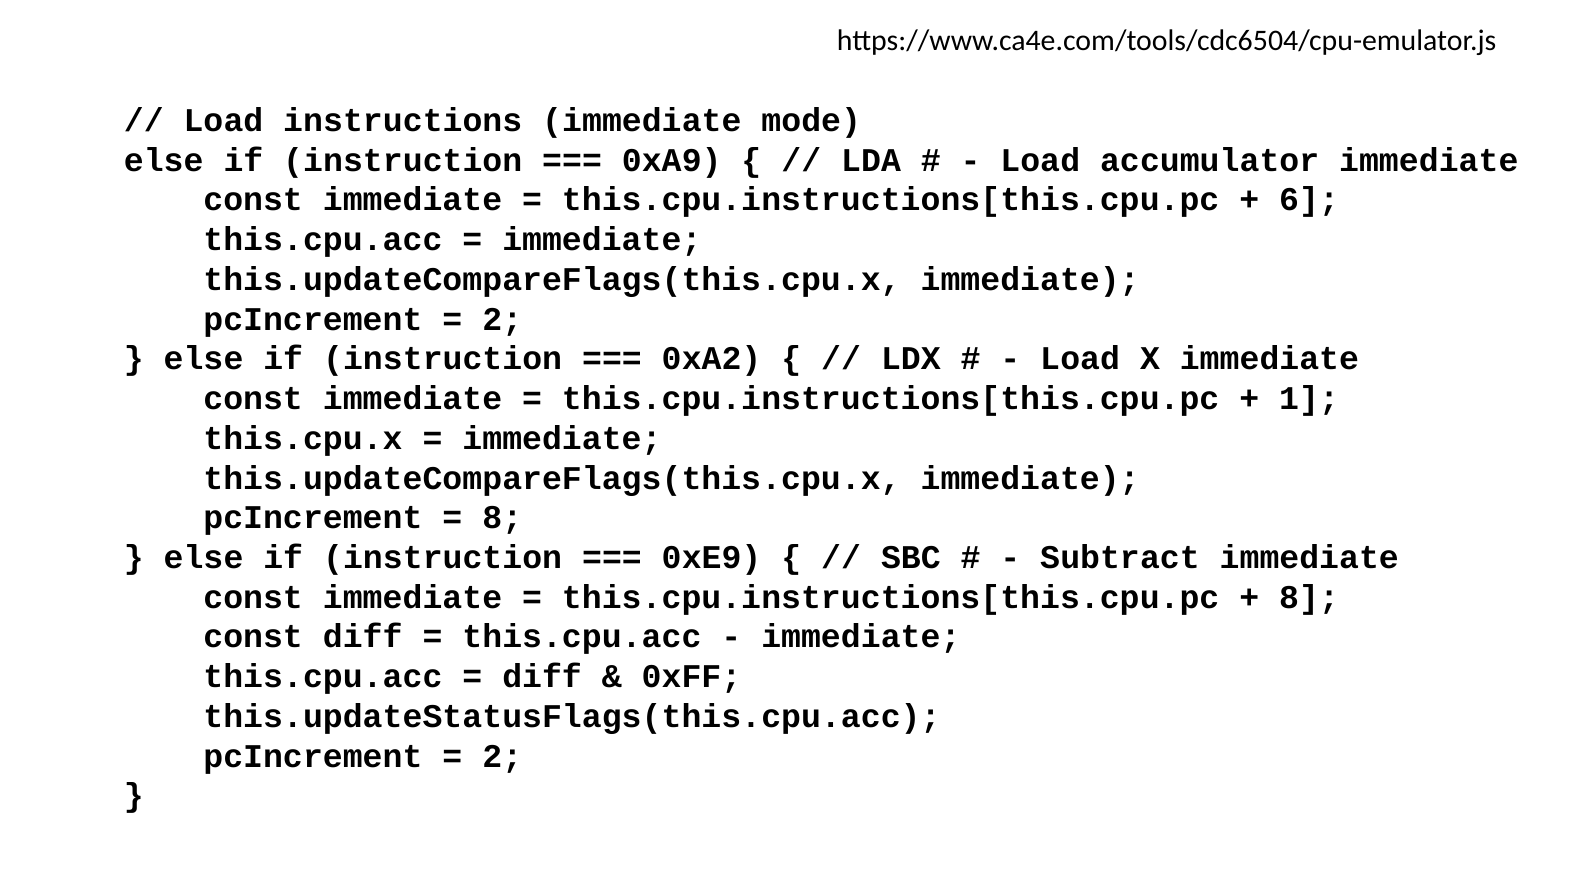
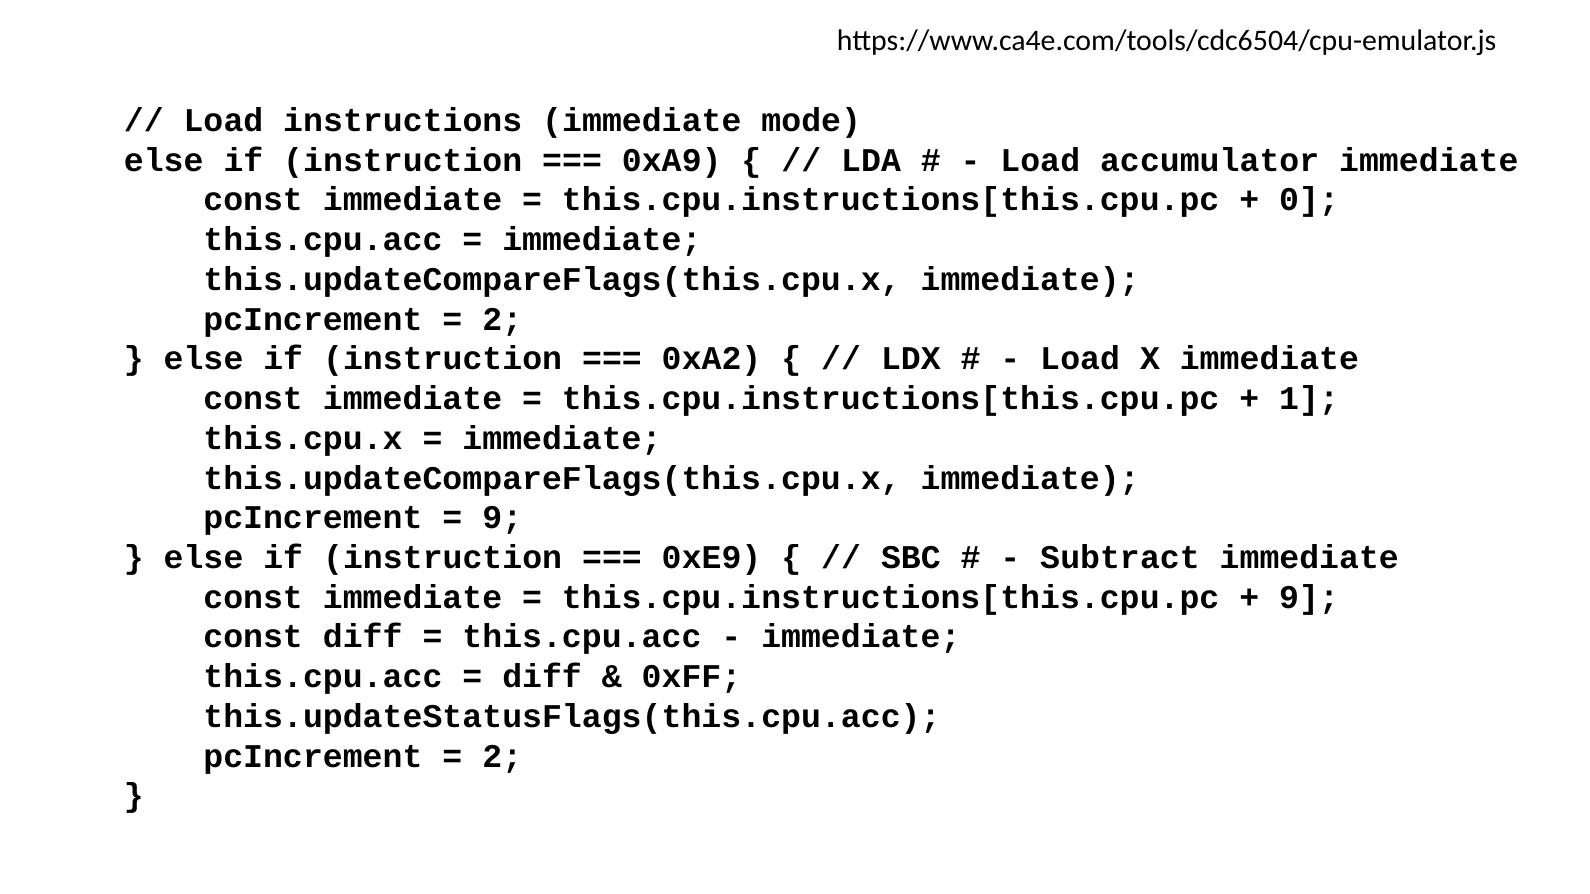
6: 6 -> 0 (1309, 200)
8: 8 -> 9 (502, 518)
8: 8 -> 9 (1309, 598)
